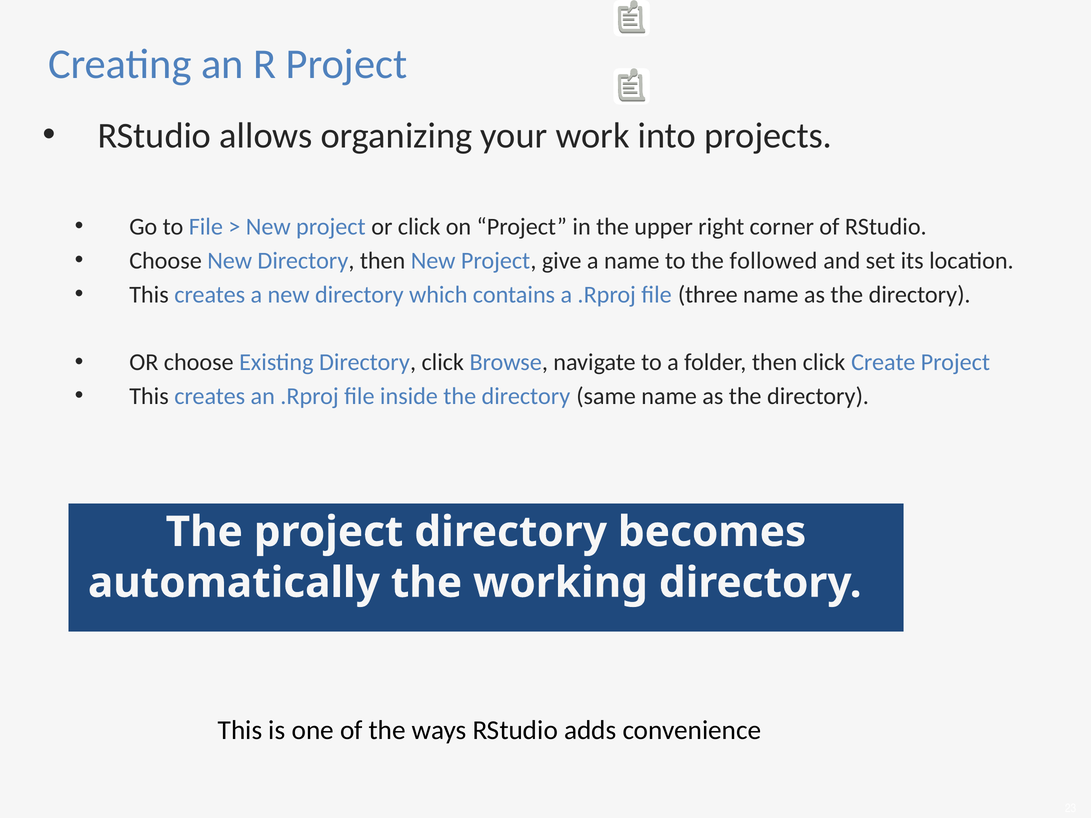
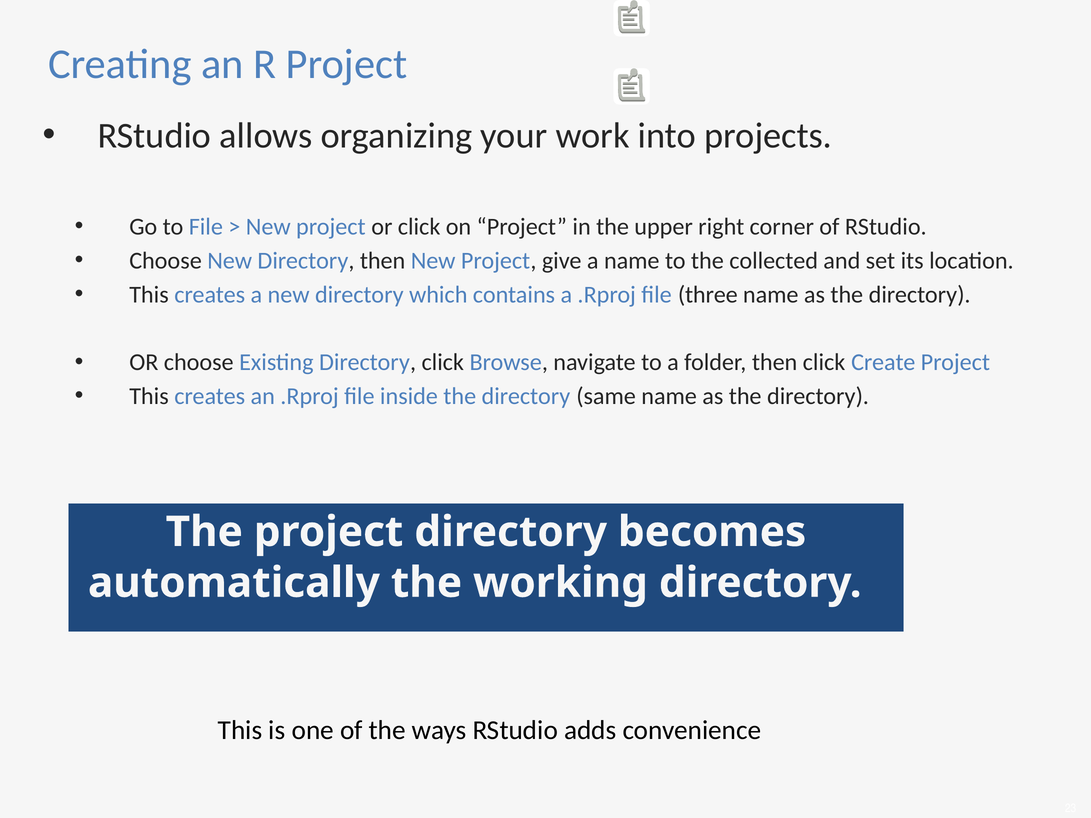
followed: followed -> collected (774, 261)
